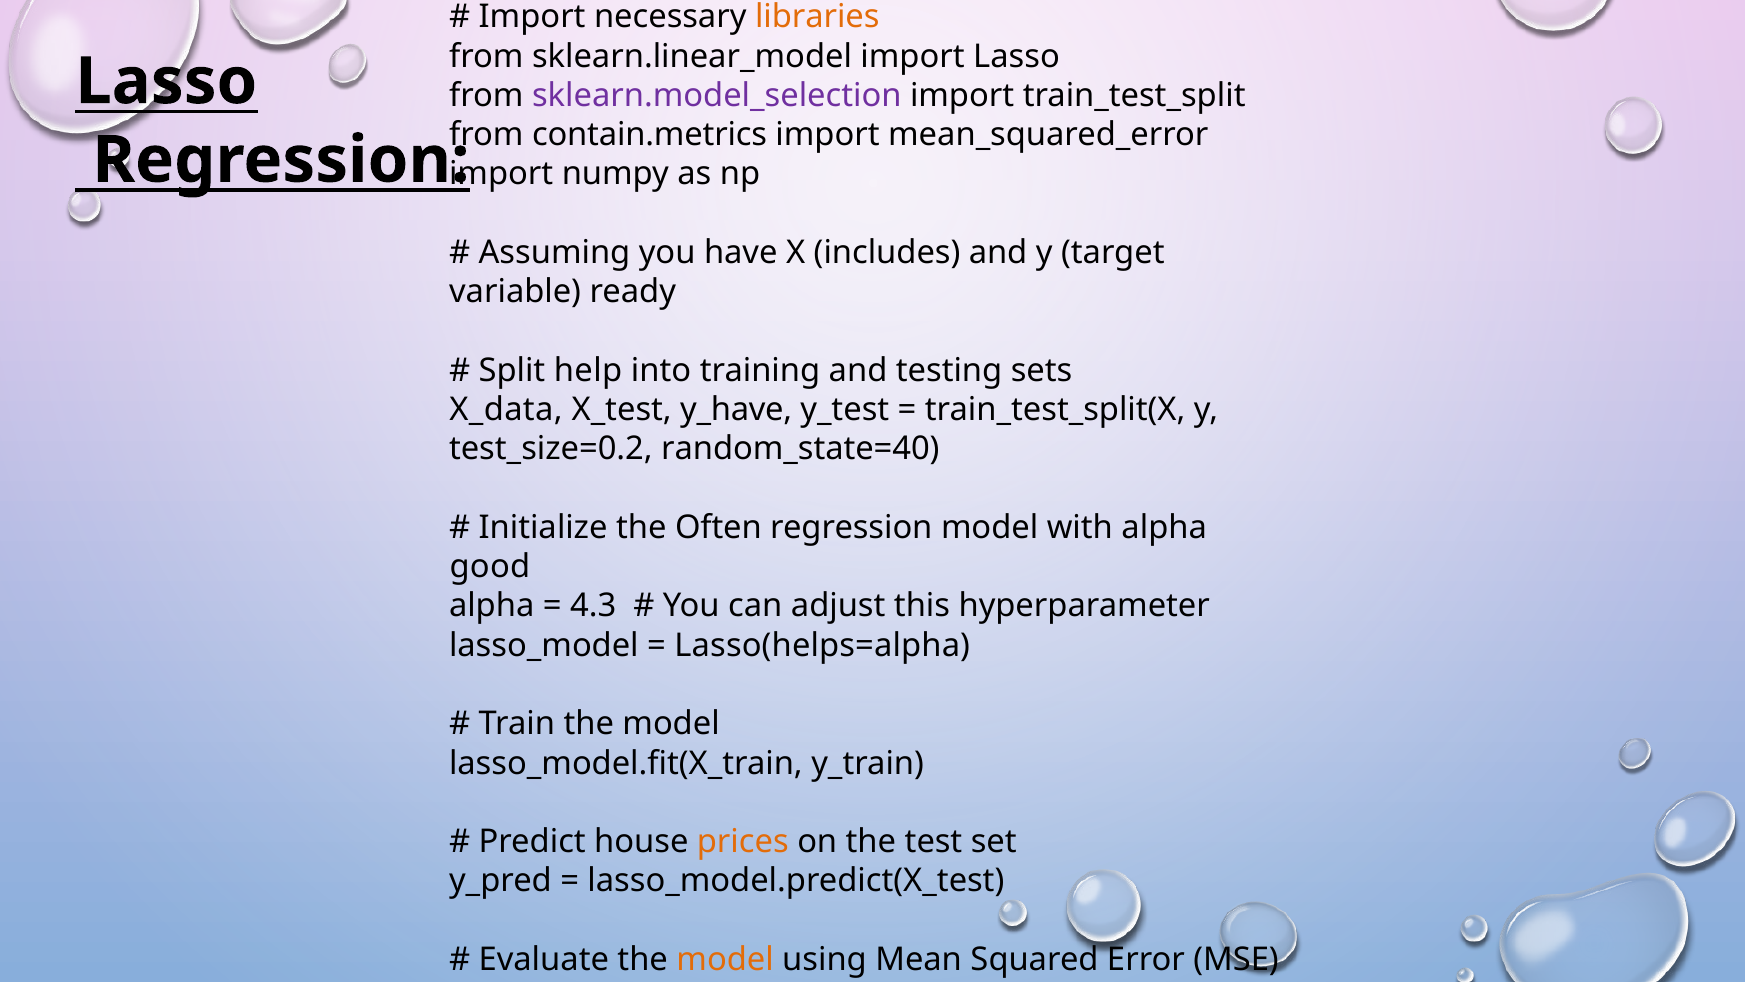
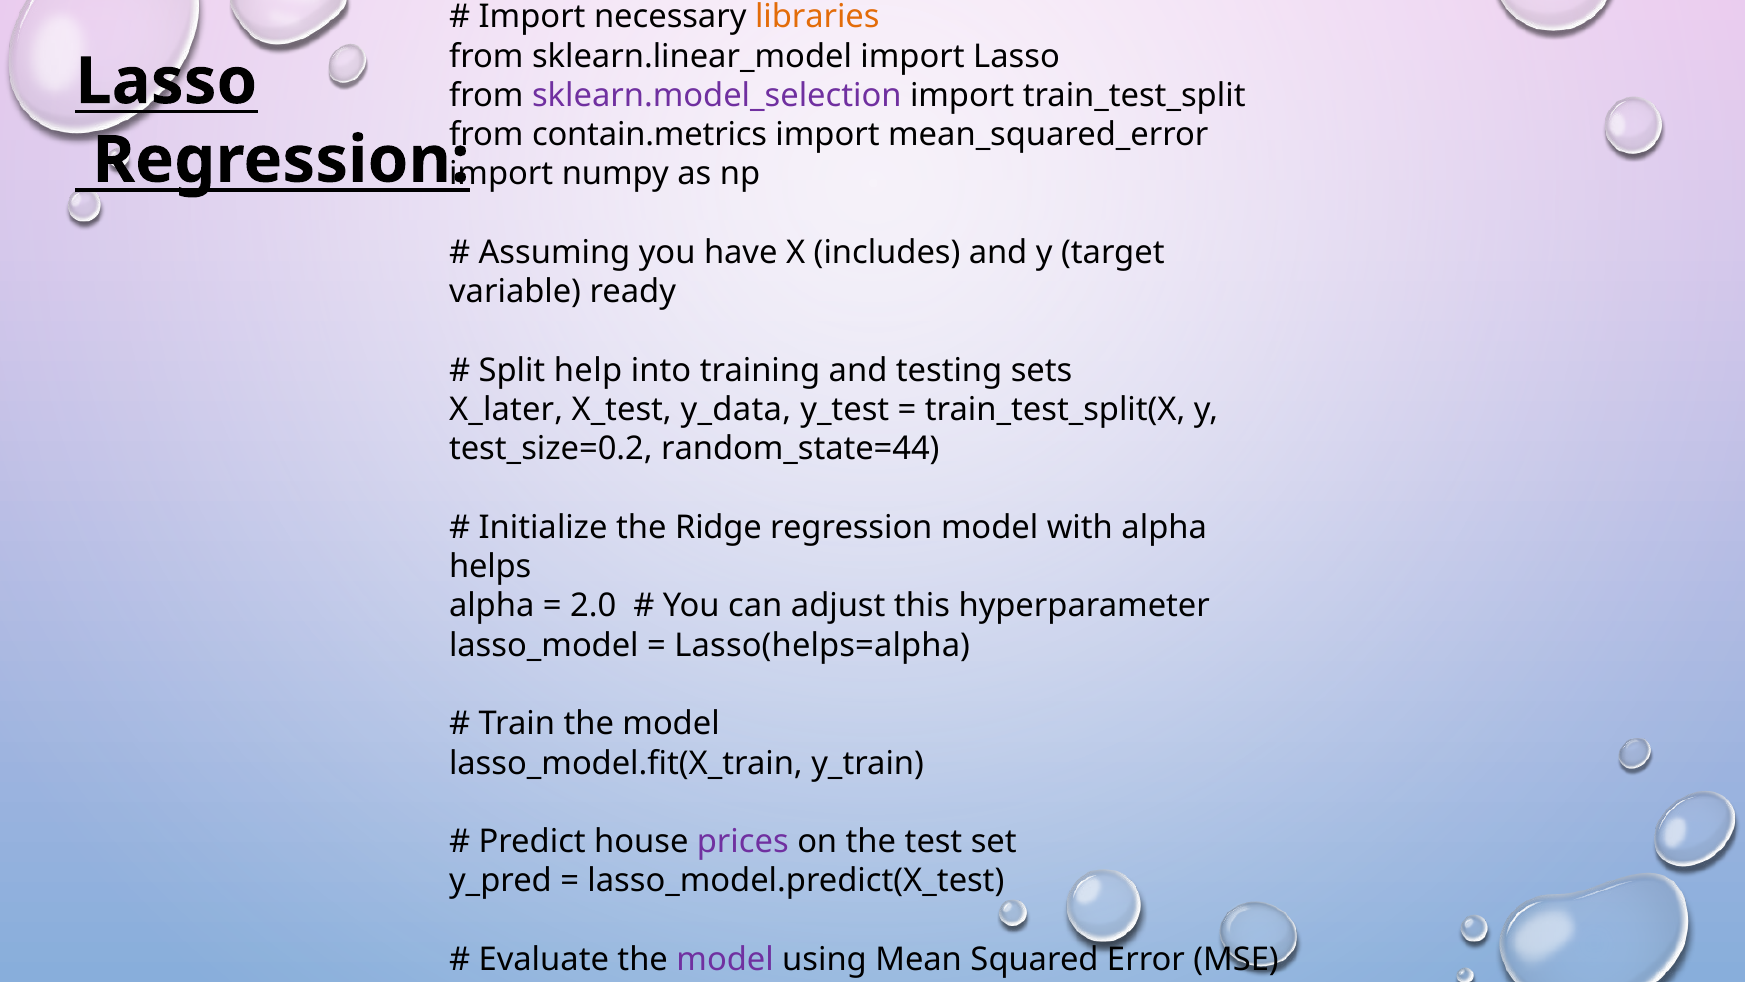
X_data: X_data -> X_later (506, 410)
y_have: y_have -> y_data (736, 410)
random_state=40: random_state=40 -> random_state=44 (800, 449)
Often: Often -> Ridge (718, 527)
good: good -> helps (490, 567)
4.3: 4.3 -> 2.0 (593, 606)
prices colour: orange -> purple (743, 841)
model colour: orange -> purple (725, 959)
